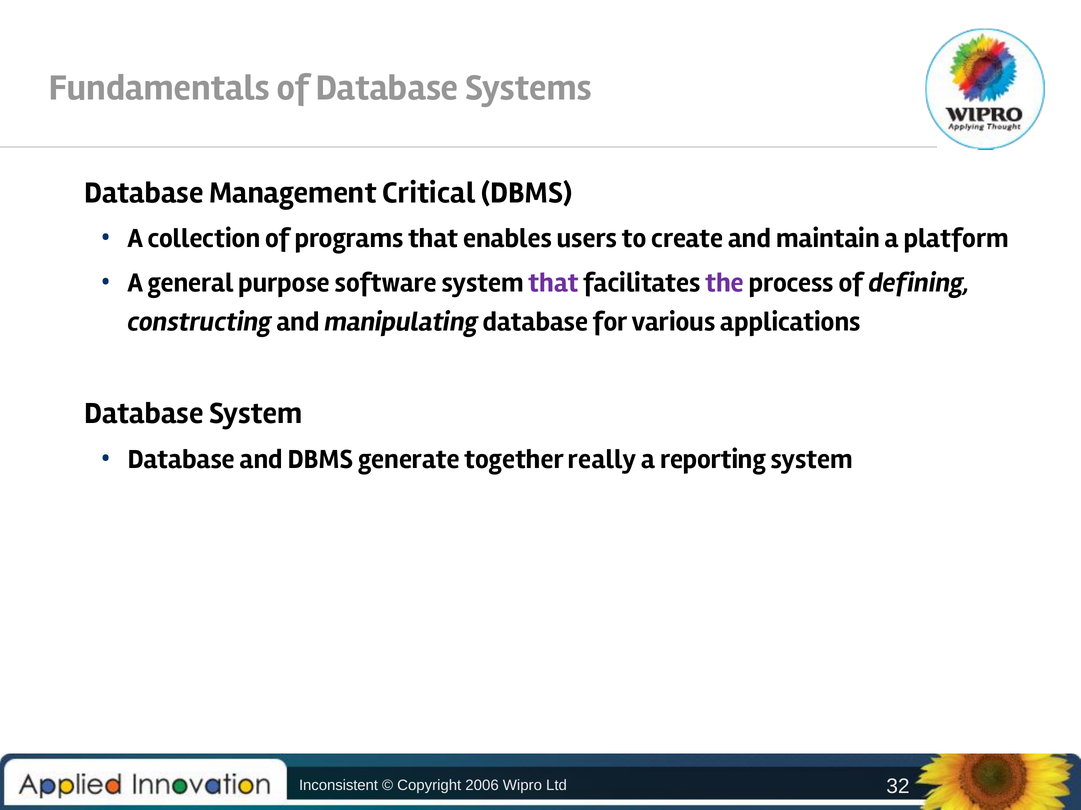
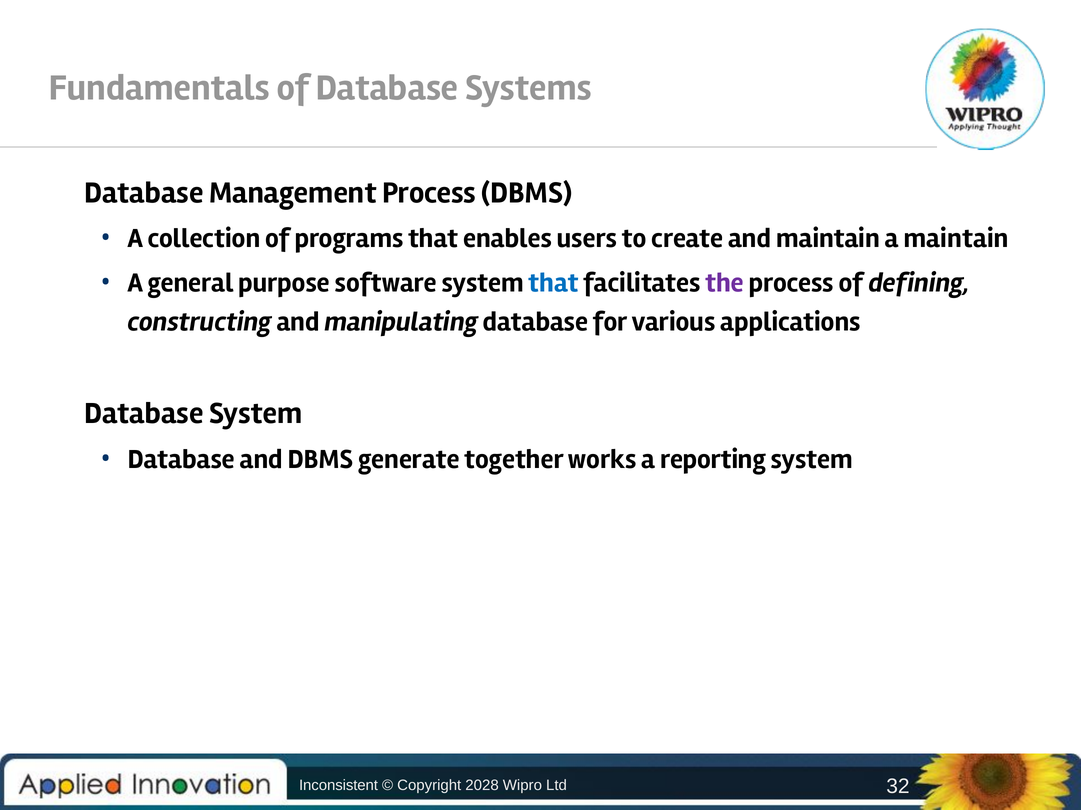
Management Critical: Critical -> Process (429, 193)
a platform: platform -> maintain (956, 239)
that colour: purple -> blue (554, 283)
really: really -> works (602, 460)
2006: 2006 -> 2028 (482, 786)
